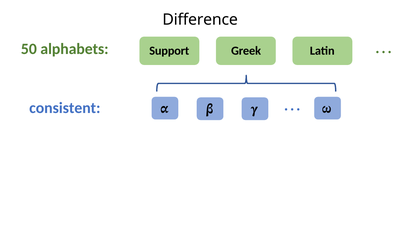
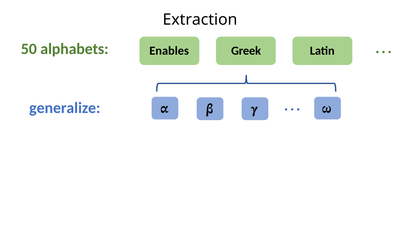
Difference: Difference -> Extraction (200, 20)
Support: Support -> Enables (169, 51)
consistent: consistent -> generalize (65, 108)
